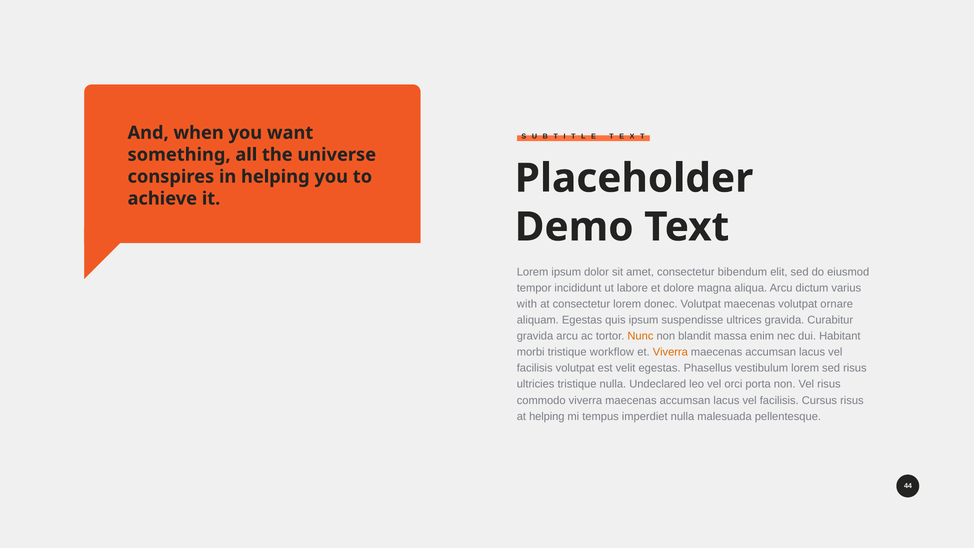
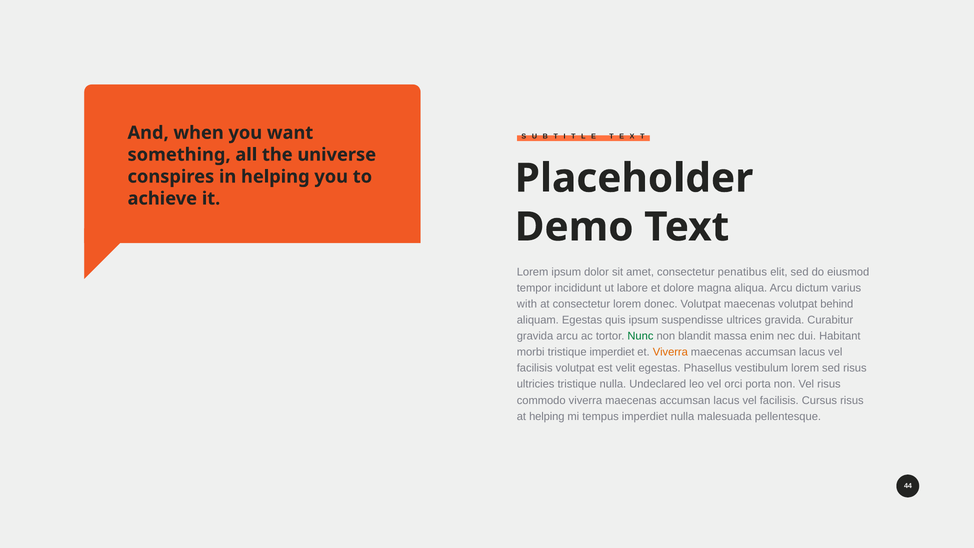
bibendum: bibendum -> penatibus (742, 272)
ornare: ornare -> behind (837, 304)
Nunc colour: orange -> green (640, 336)
tristique workflow: workflow -> imperdiet (612, 352)
